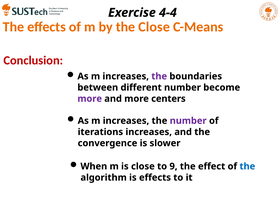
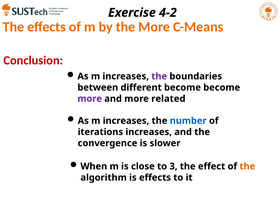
4-4: 4-4 -> 4-2 (168, 13)
the Close: Close -> More (154, 27)
different number: number -> become (182, 87)
centers: centers -> related (168, 99)
number colour: purple -> blue (188, 121)
9: 9 -> 3 (173, 166)
the colour: blue -> orange (247, 166)
